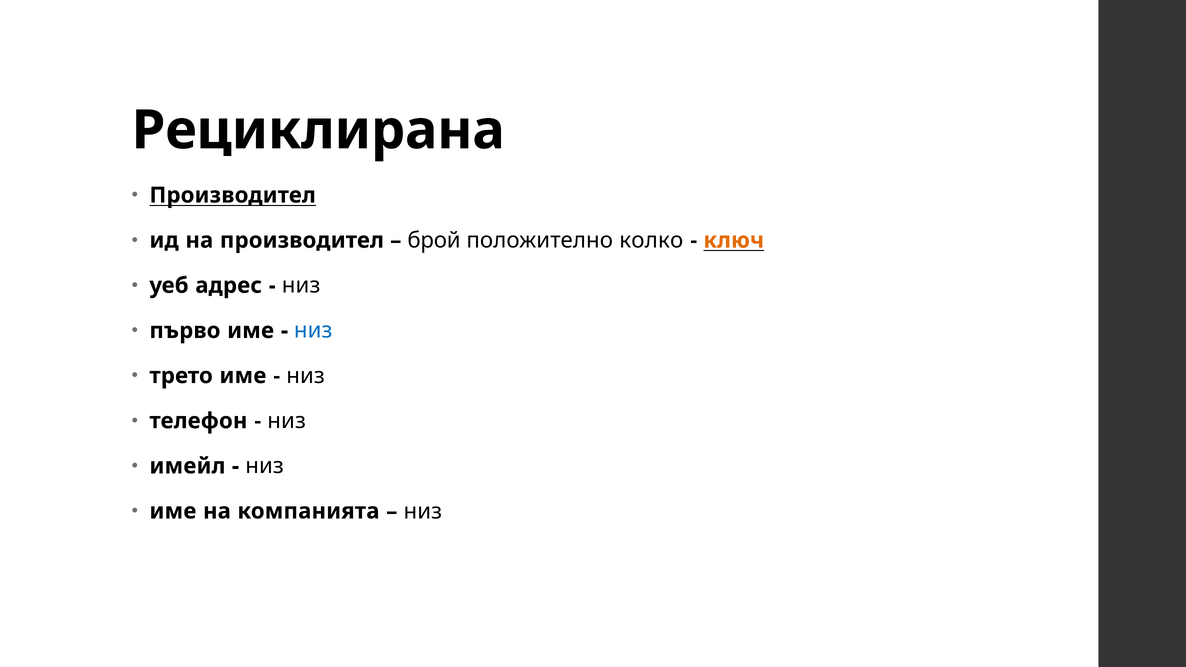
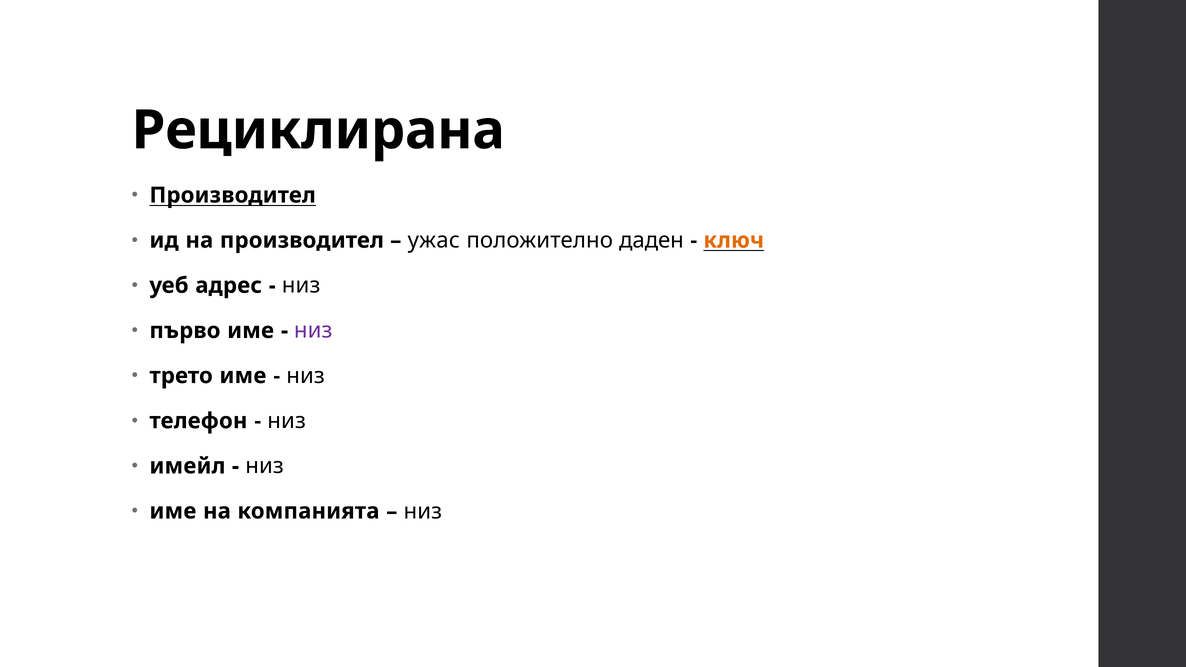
брой: брой -> ужас (434, 240)
колко: колко -> даден (651, 240)
низ colour: blue -> purple (313, 331)
